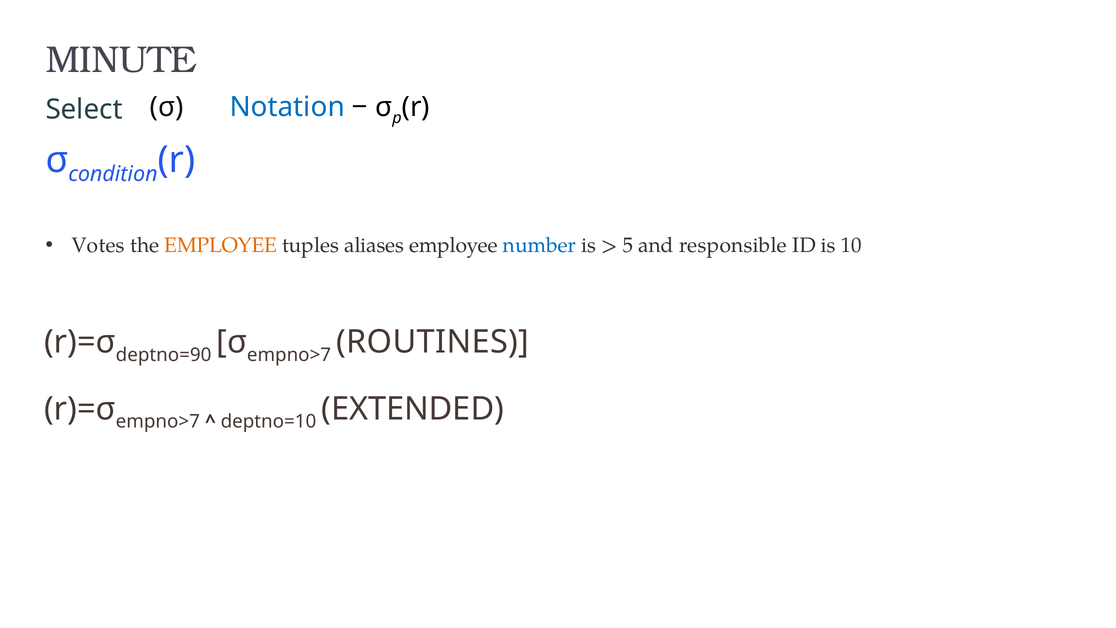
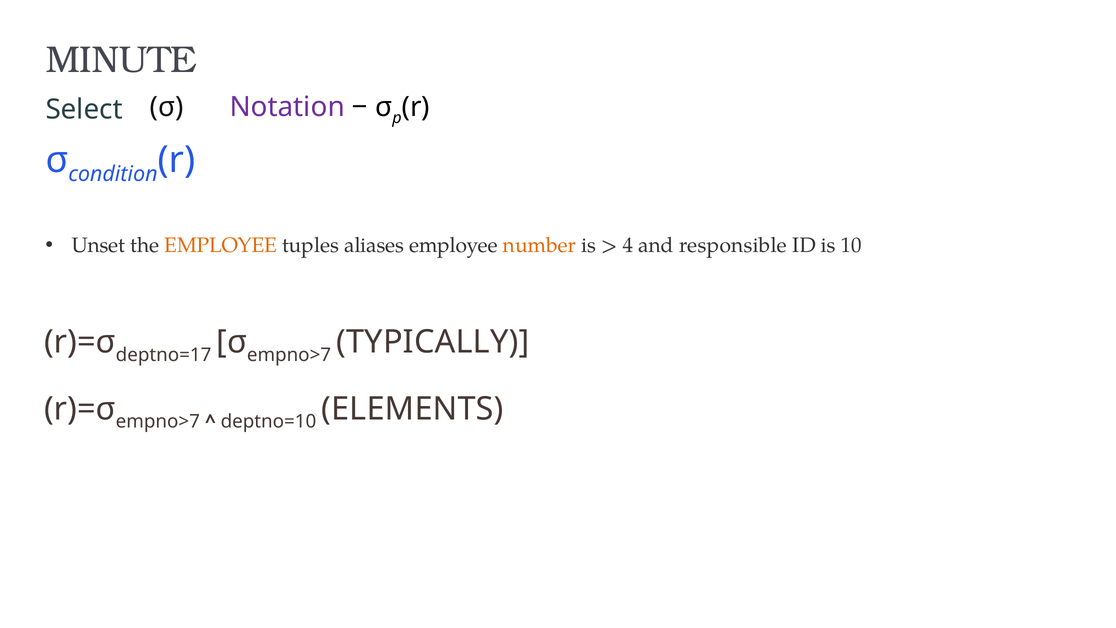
Notation colour: blue -> purple (287, 107)
Votes: Votes -> Unset (98, 245)
number colour: blue -> orange (540, 245)
5: 5 -> 4 (628, 245)
deptno=90: deptno=90 -> deptno=17 (164, 355)
ROUTINES: ROUTINES -> TYPICALLY (433, 342)
EXTENDED: EXTENDED -> ELEMENTS (413, 409)
